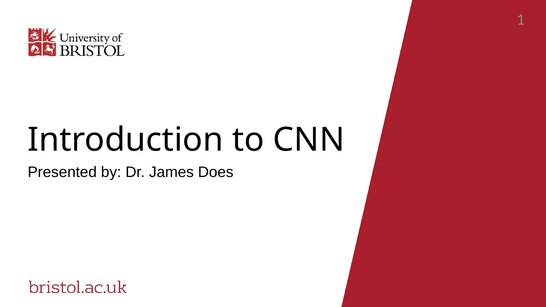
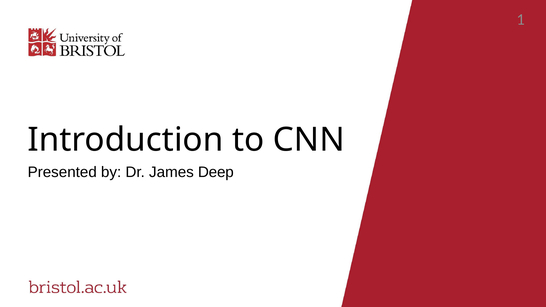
Does: Does -> Deep (216, 172)
